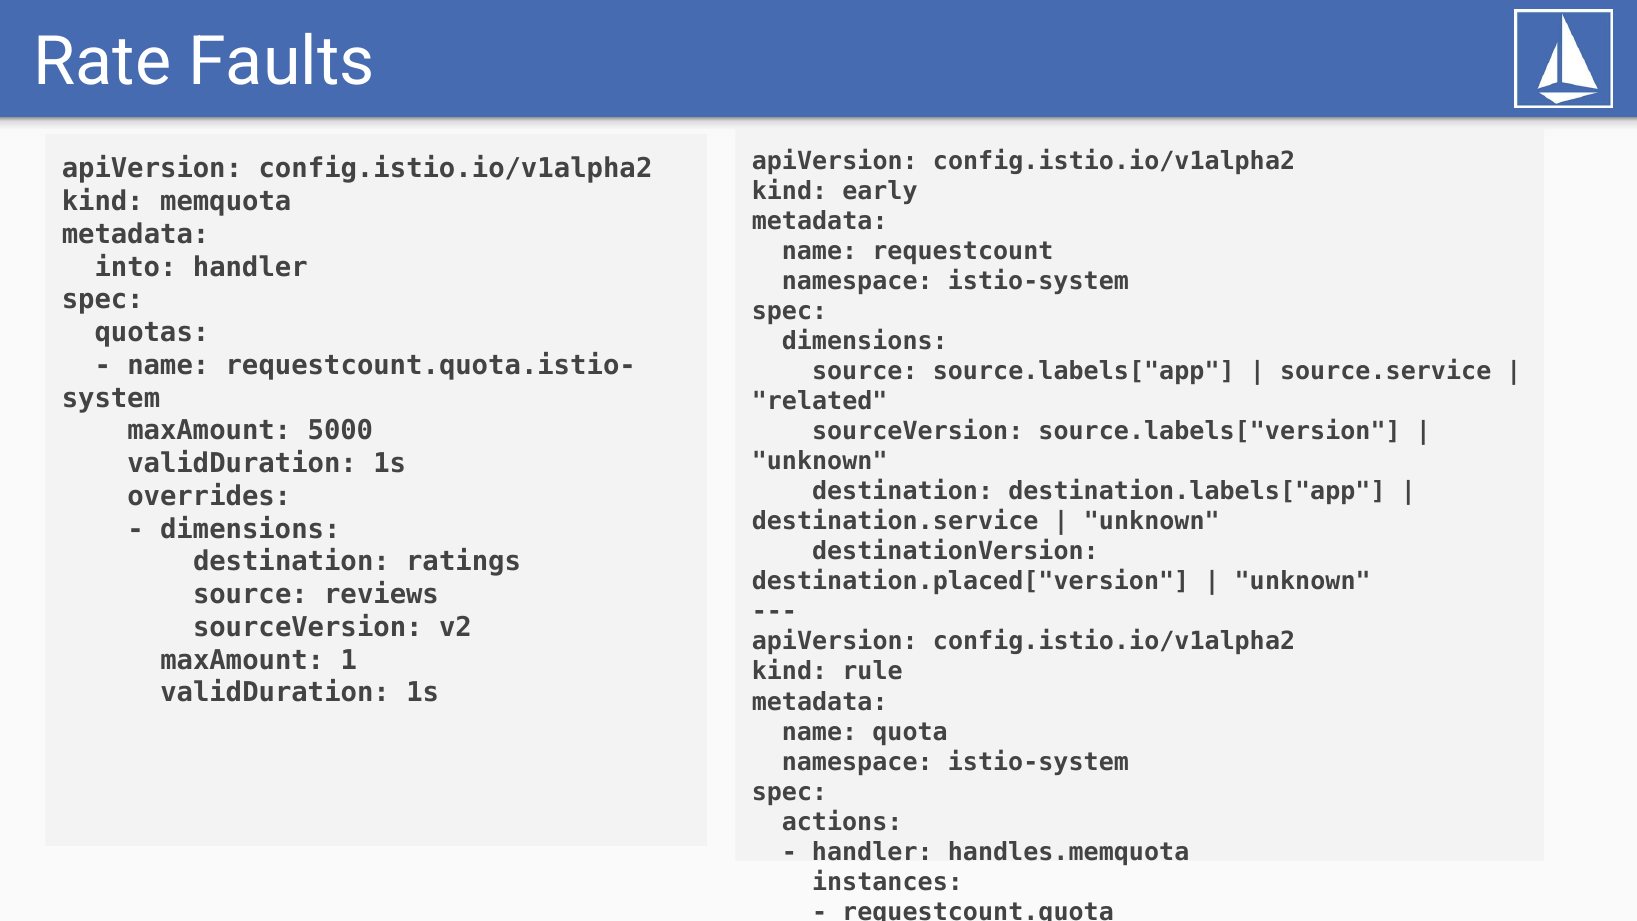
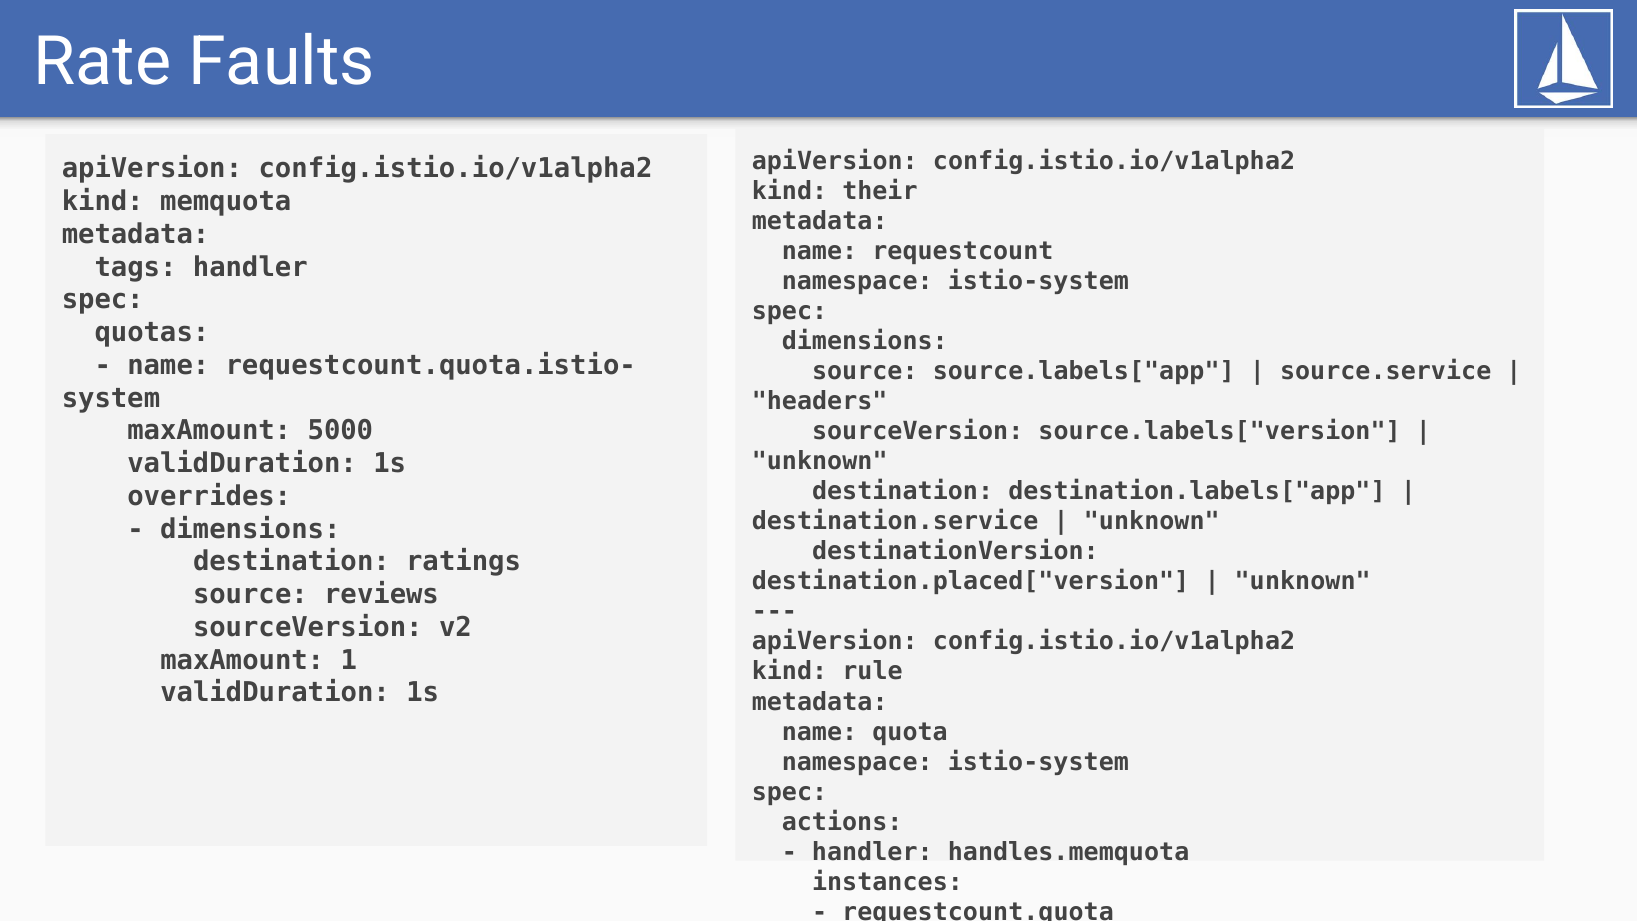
early: early -> their (880, 191)
into: into -> tags (135, 267)
related: related -> headers (820, 401)
